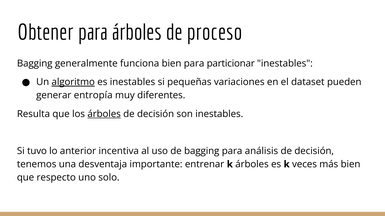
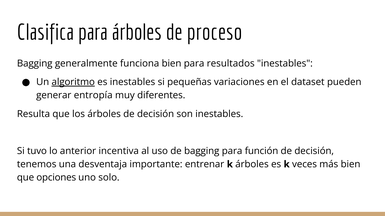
Obtener: Obtener -> Clasifica (46, 33)
particionar: particionar -> resultados (231, 64)
árboles underline: present -> none (104, 114)
análisis: análisis -> función (262, 151)
respecto: respecto -> opciones (56, 178)
